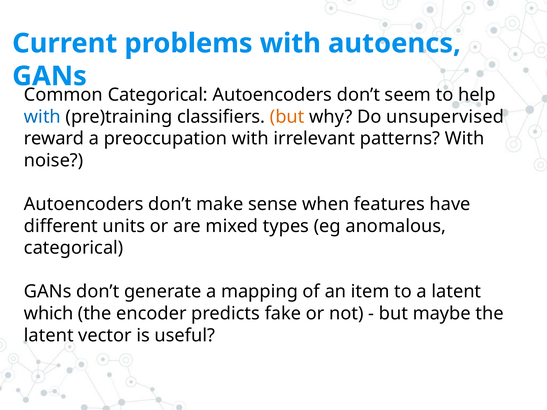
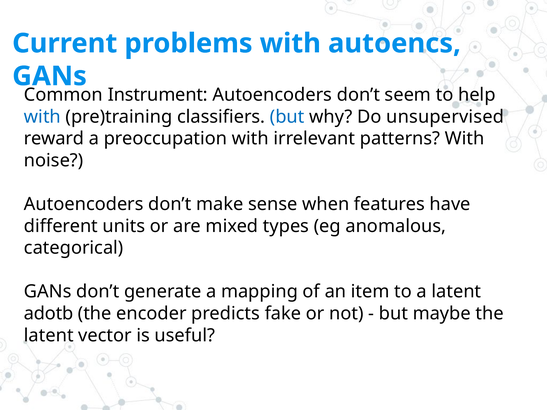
Categorical: Categorical -> Instrument (158, 95)
but colour: orange -> blue (287, 117)
which: which -> adotb (49, 314)
